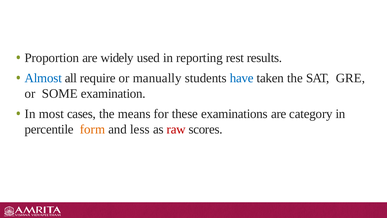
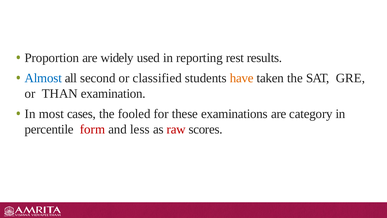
require: require -> second (98, 78)
manually: manually -> classified (157, 78)
have colour: blue -> orange (242, 78)
SOME: SOME -> THAN (60, 94)
means: means -> fooled (134, 114)
form colour: orange -> red (92, 129)
